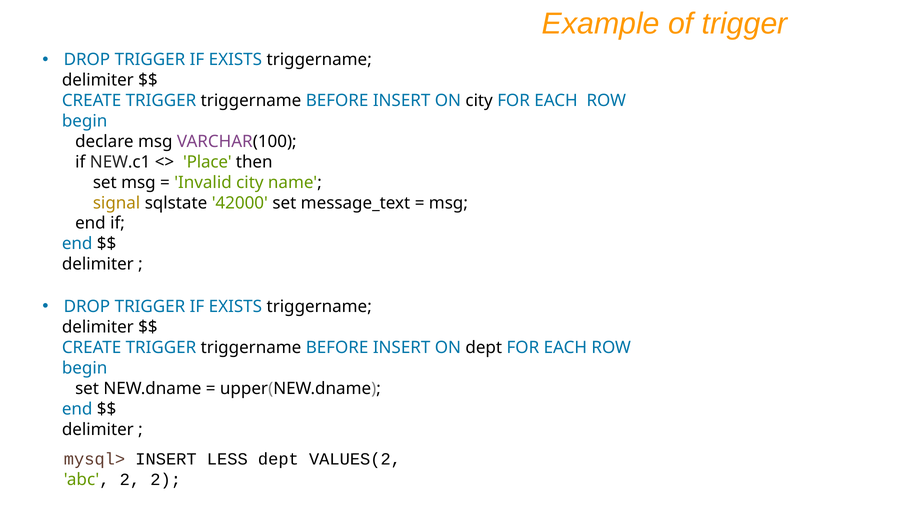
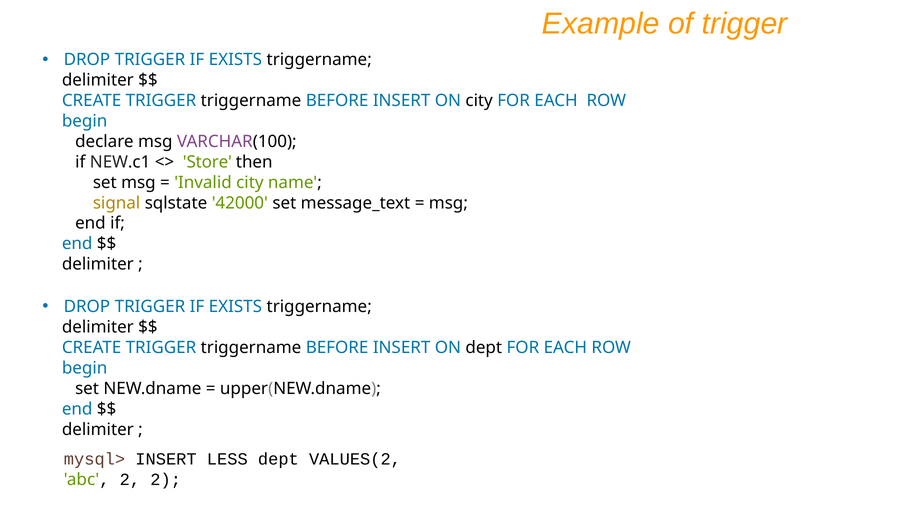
Place: Place -> Store (207, 162)
